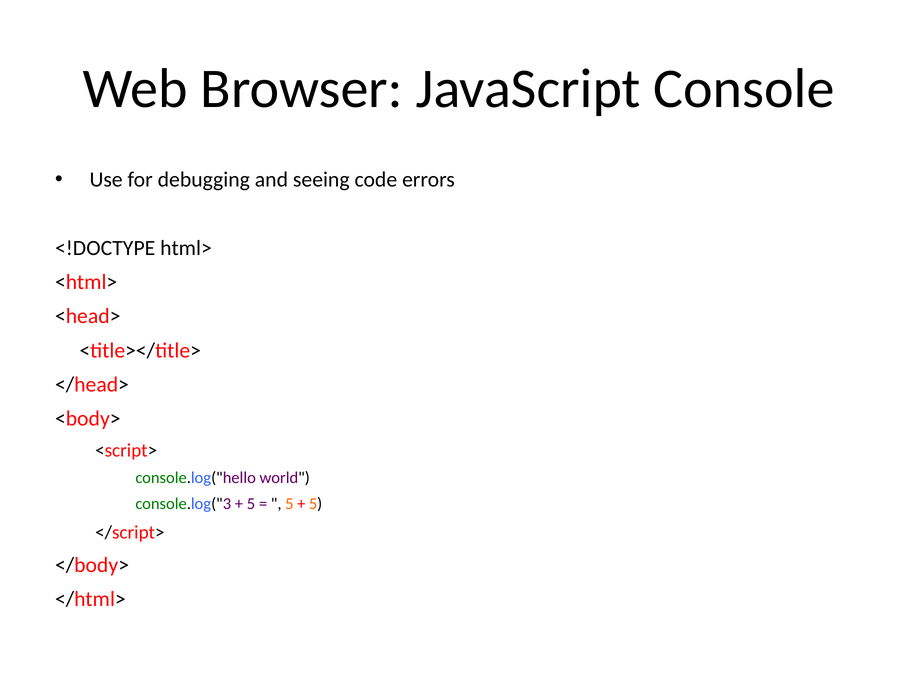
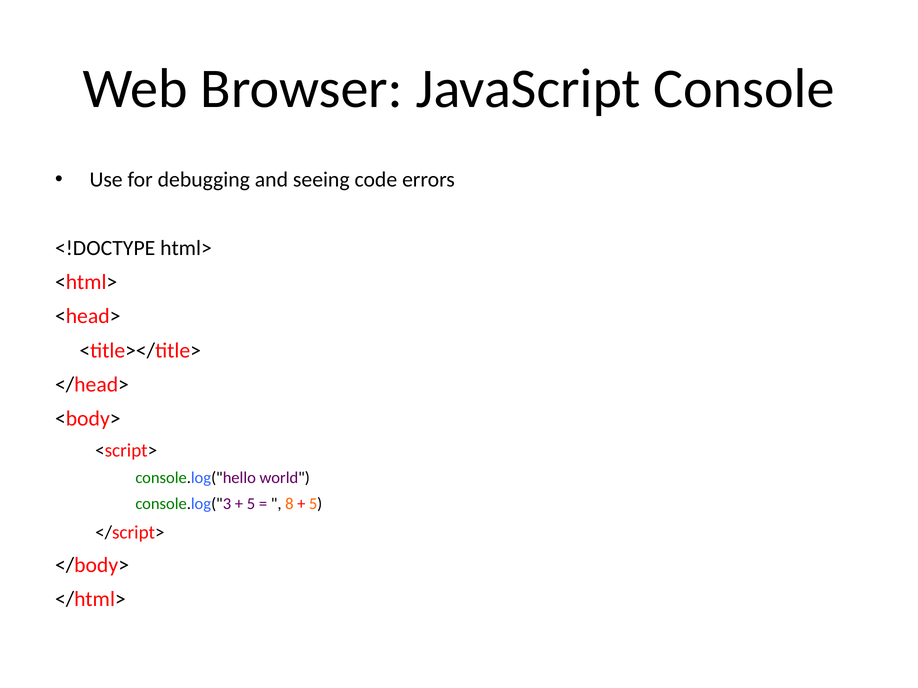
5: 5 -> 8 (289, 504)
